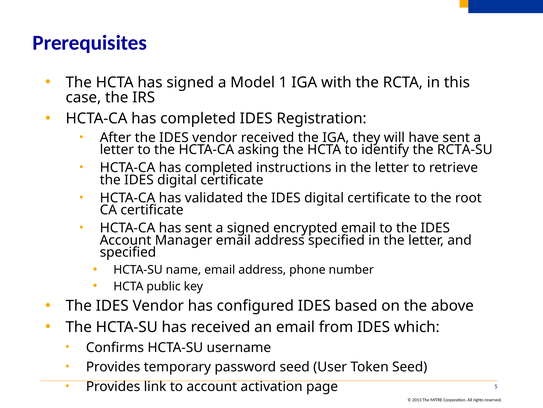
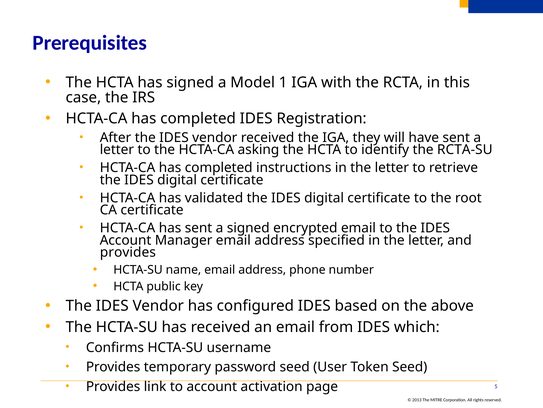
specified: specified -> provides (128, 252)
